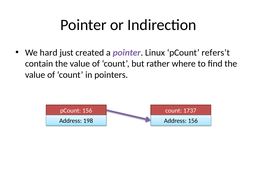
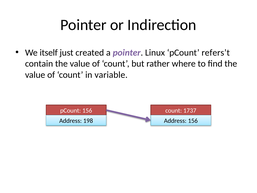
hard: hard -> itself (49, 52)
pointers: pointers -> variable (111, 75)
